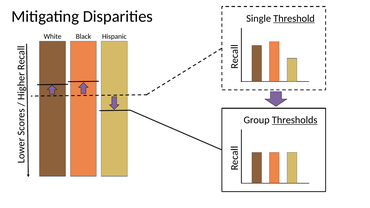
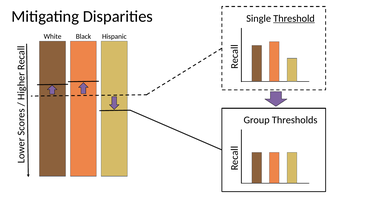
Thresholds underline: present -> none (295, 120)
